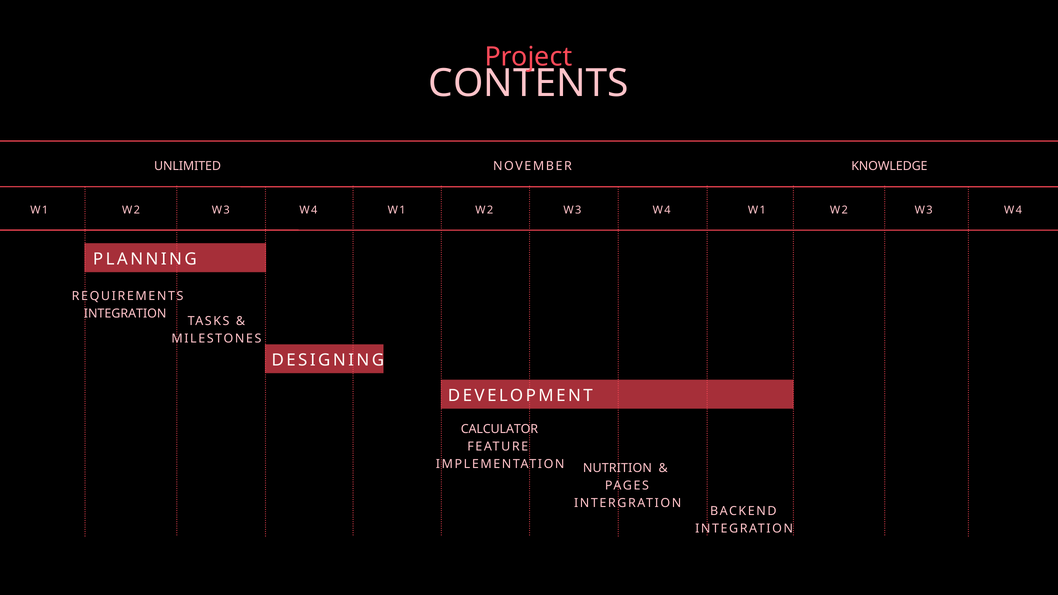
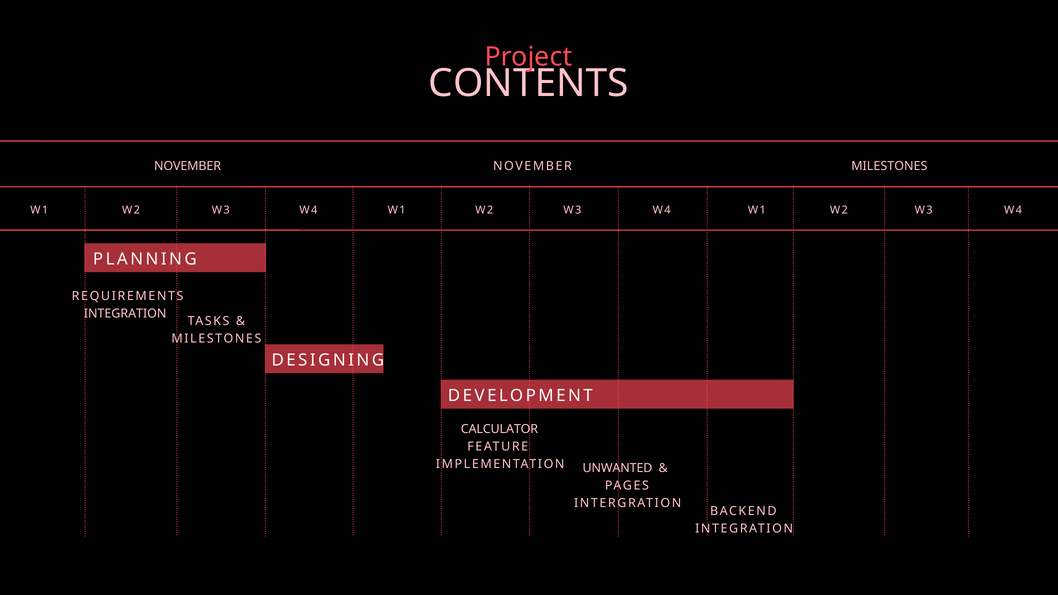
UNLIMITED: UNLIMITED -> NOVEMBER (188, 166)
NOVEMBER KNOWLEDGE: KNOWLEDGE -> MILESTONES (889, 166)
NUTRITION: NUTRITION -> UNWANTED (618, 468)
